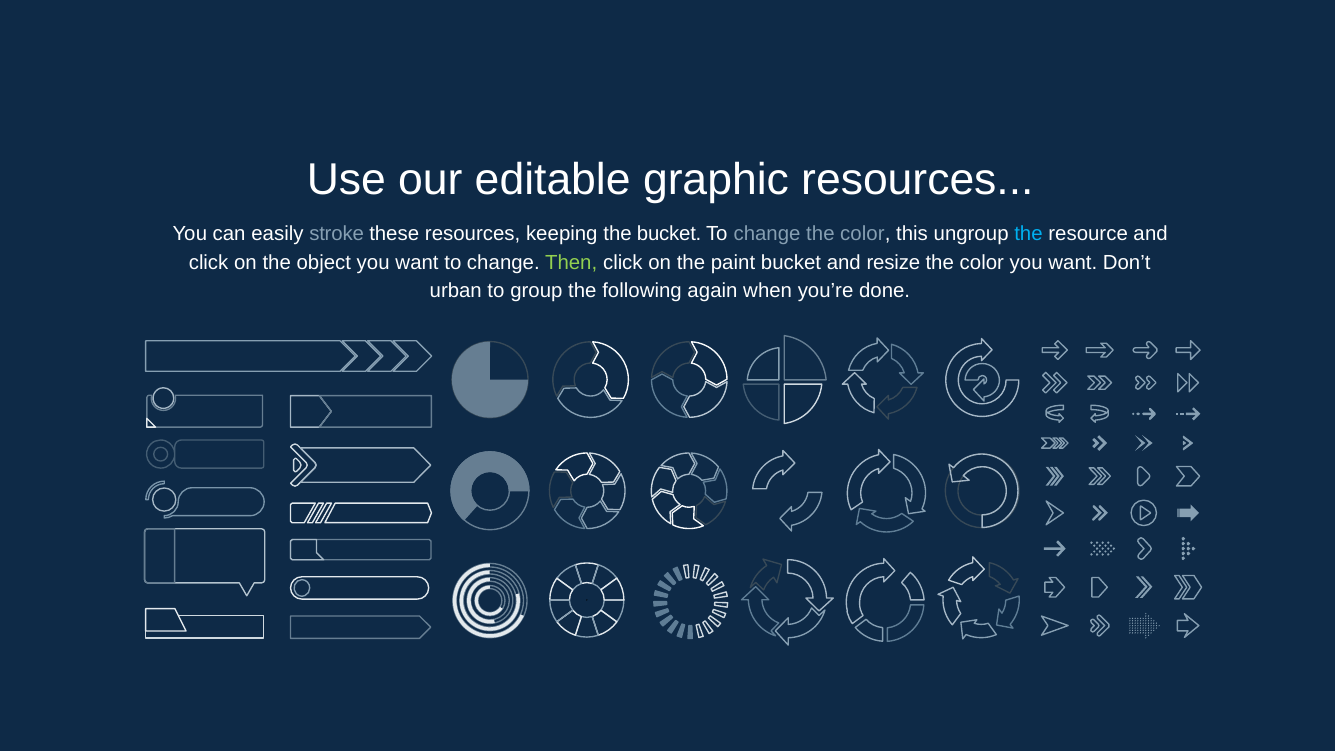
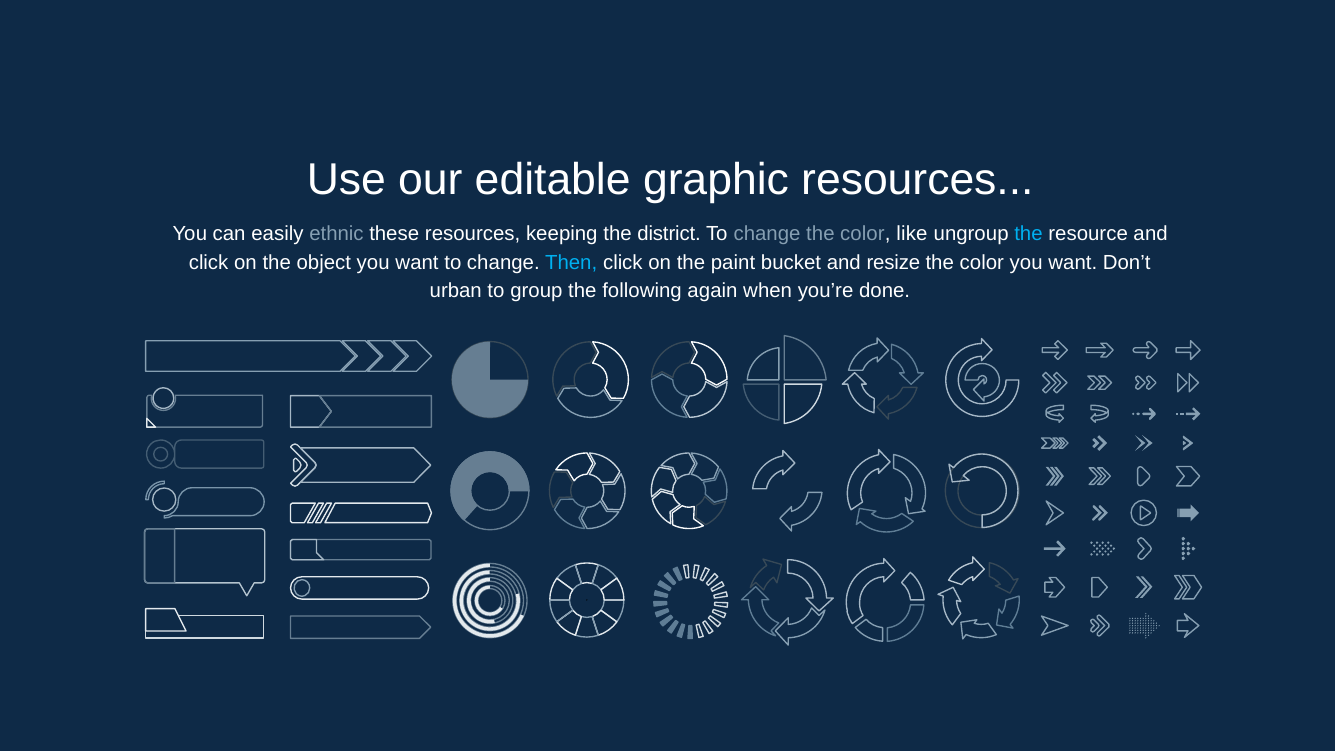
stroke: stroke -> ethnic (336, 234)
the bucket: bucket -> district (669, 234)
this: this -> like (912, 234)
Then colour: light green -> light blue (571, 262)
